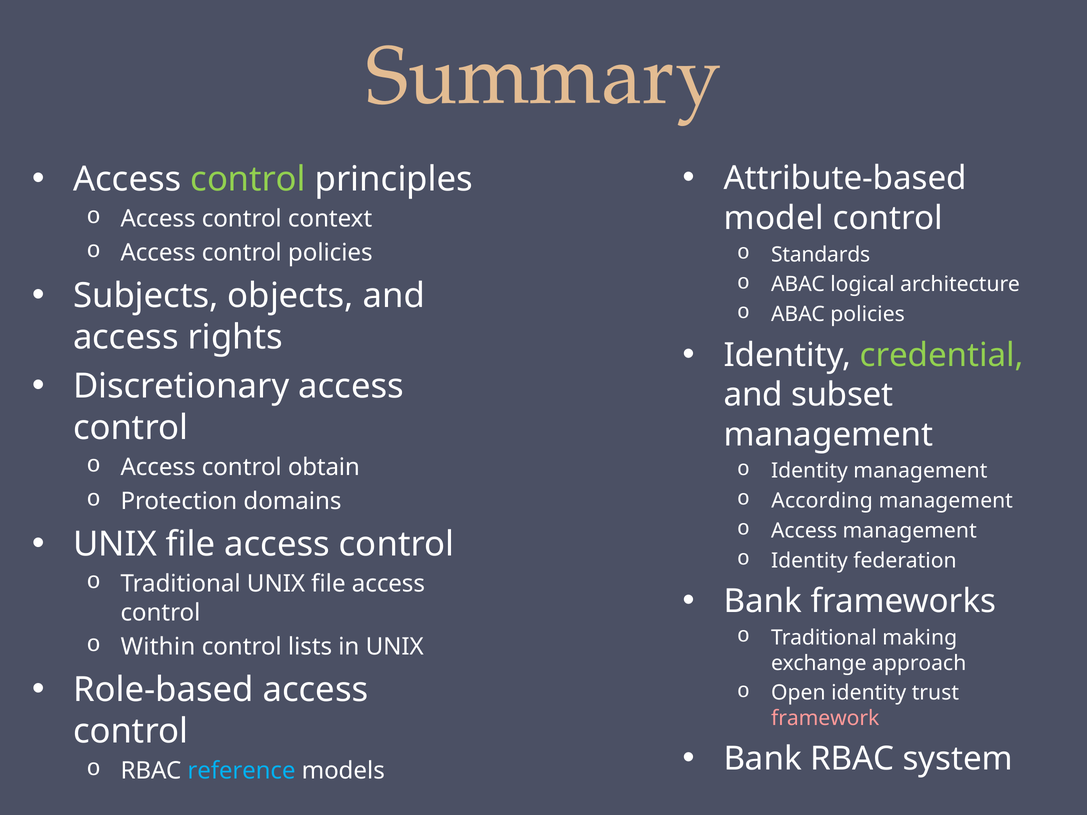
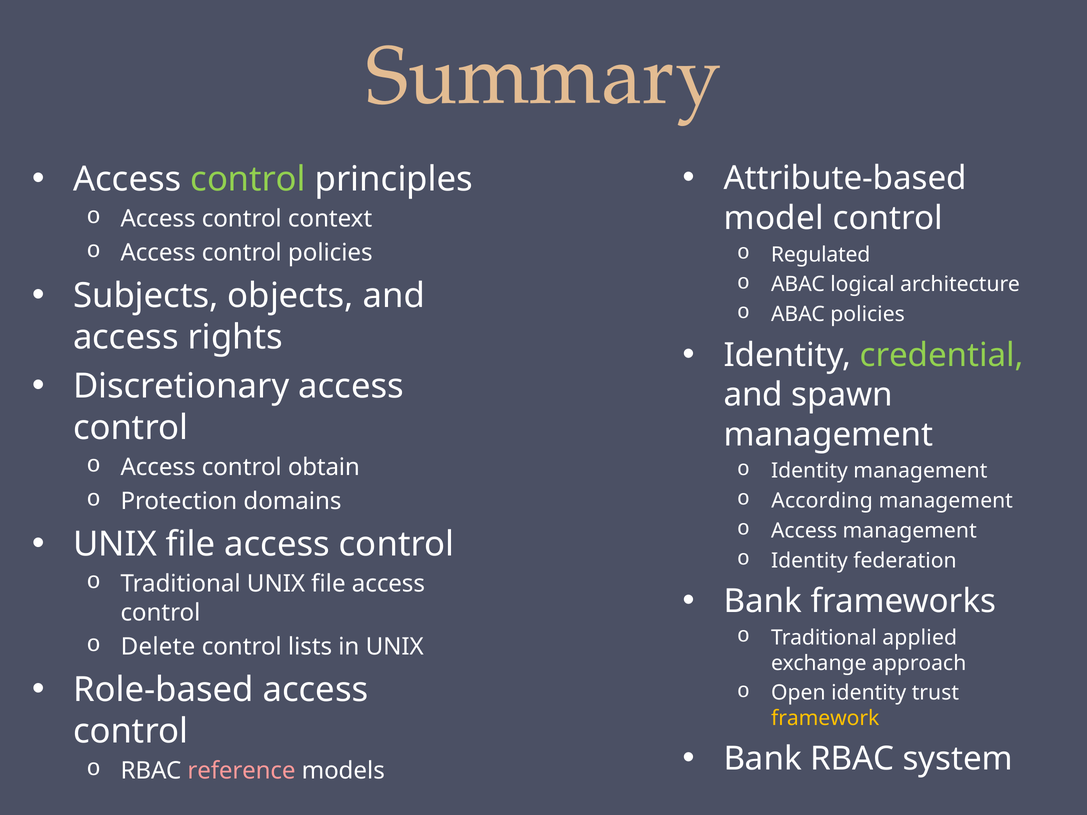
Standards: Standards -> Regulated (821, 255)
subset: subset -> spawn (842, 395)
making: making -> applied (920, 638)
Within: Within -> Delete (158, 647)
framework colour: pink -> yellow (825, 719)
reference colour: light blue -> pink (242, 771)
